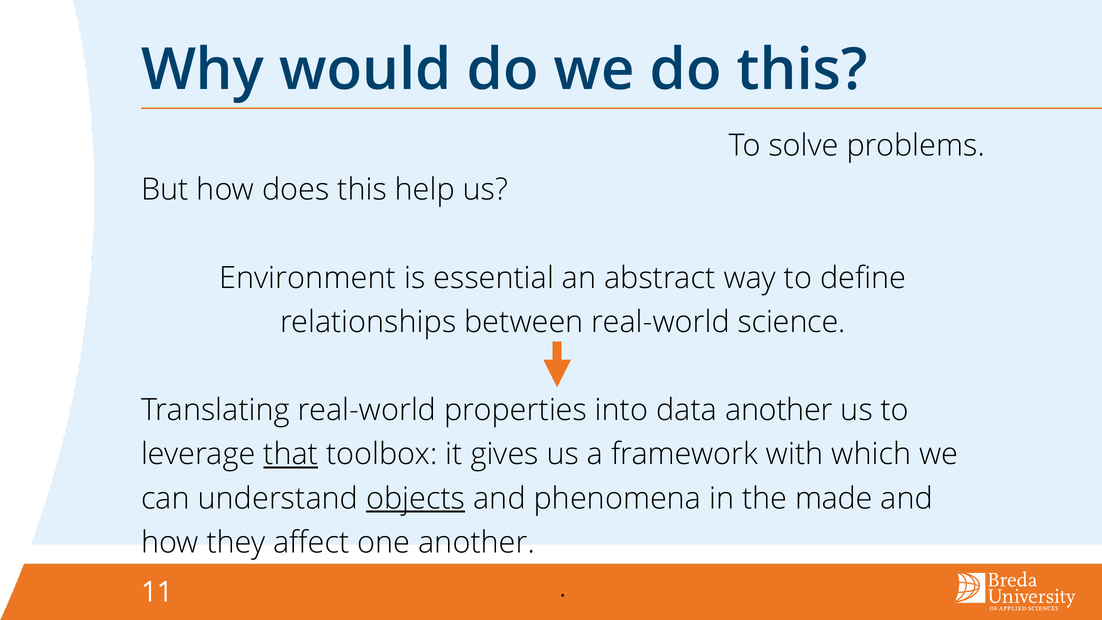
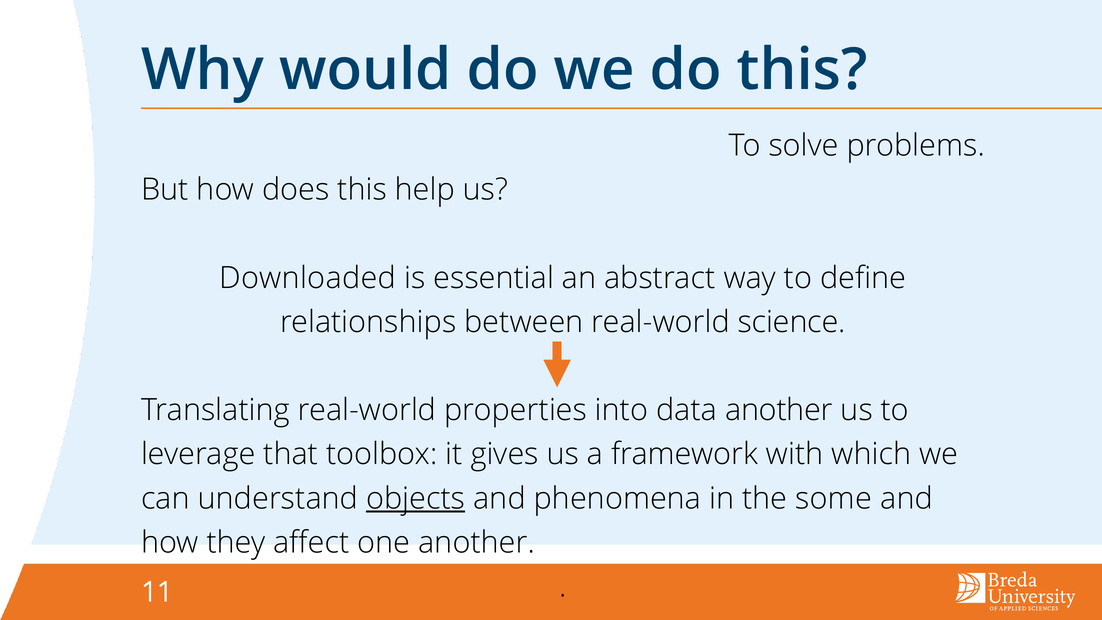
Environment: Environment -> Downloaded (307, 278)
that underline: present -> none (291, 454)
made: made -> some (834, 498)
